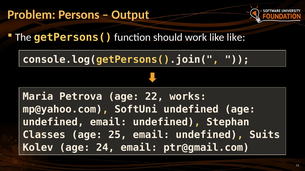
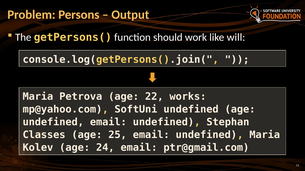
like like: like -> will (236, 38)
undefined Suits: Suits -> Maria (265, 135)
